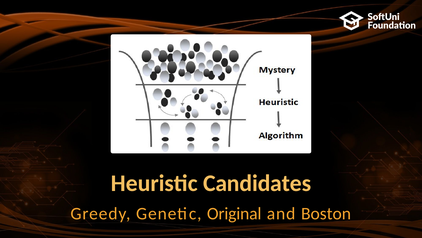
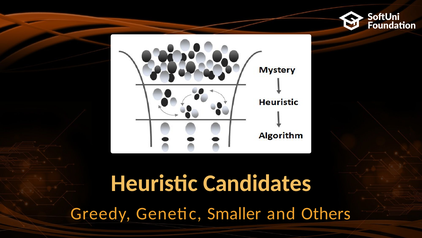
Original: Original -> Smaller (234, 213)
Boston: Boston -> Others (326, 213)
